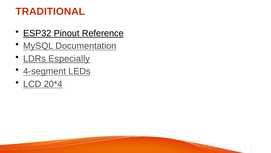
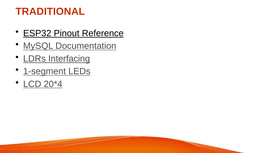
Especially: Especially -> Interfacing (69, 58)
4-segment: 4-segment -> 1-segment (45, 71)
